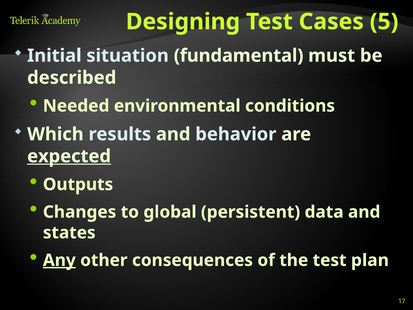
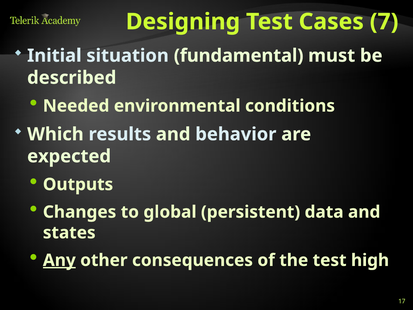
5: 5 -> 7 (384, 22)
expected underline: present -> none (69, 156)
plan: plan -> high (370, 260)
